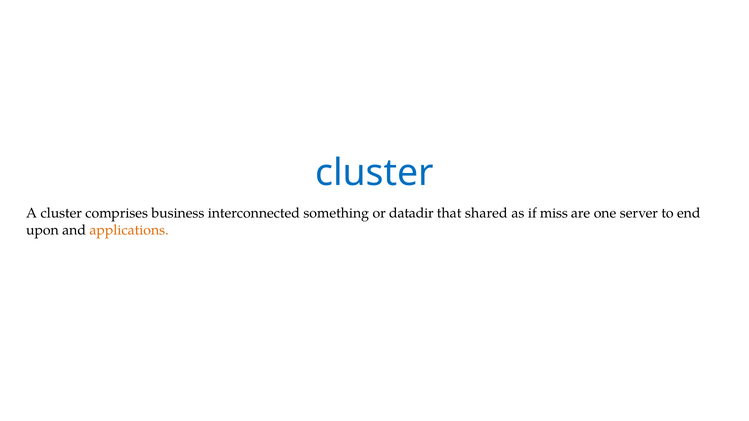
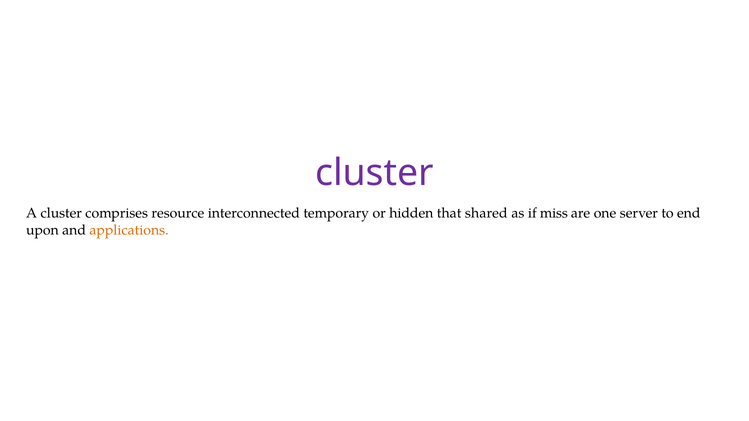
cluster colour: blue -> purple (374, 173)
business: business -> resource (178, 213)
something: something -> temporary (336, 213)
datadir: datadir -> hidden (411, 213)
